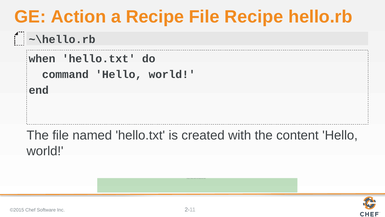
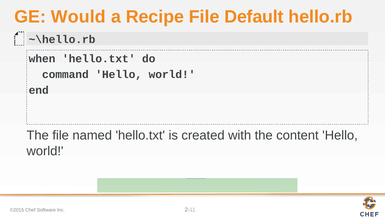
Action: Action -> Would (78, 17)
File Recipe: Recipe -> Default (254, 17)
